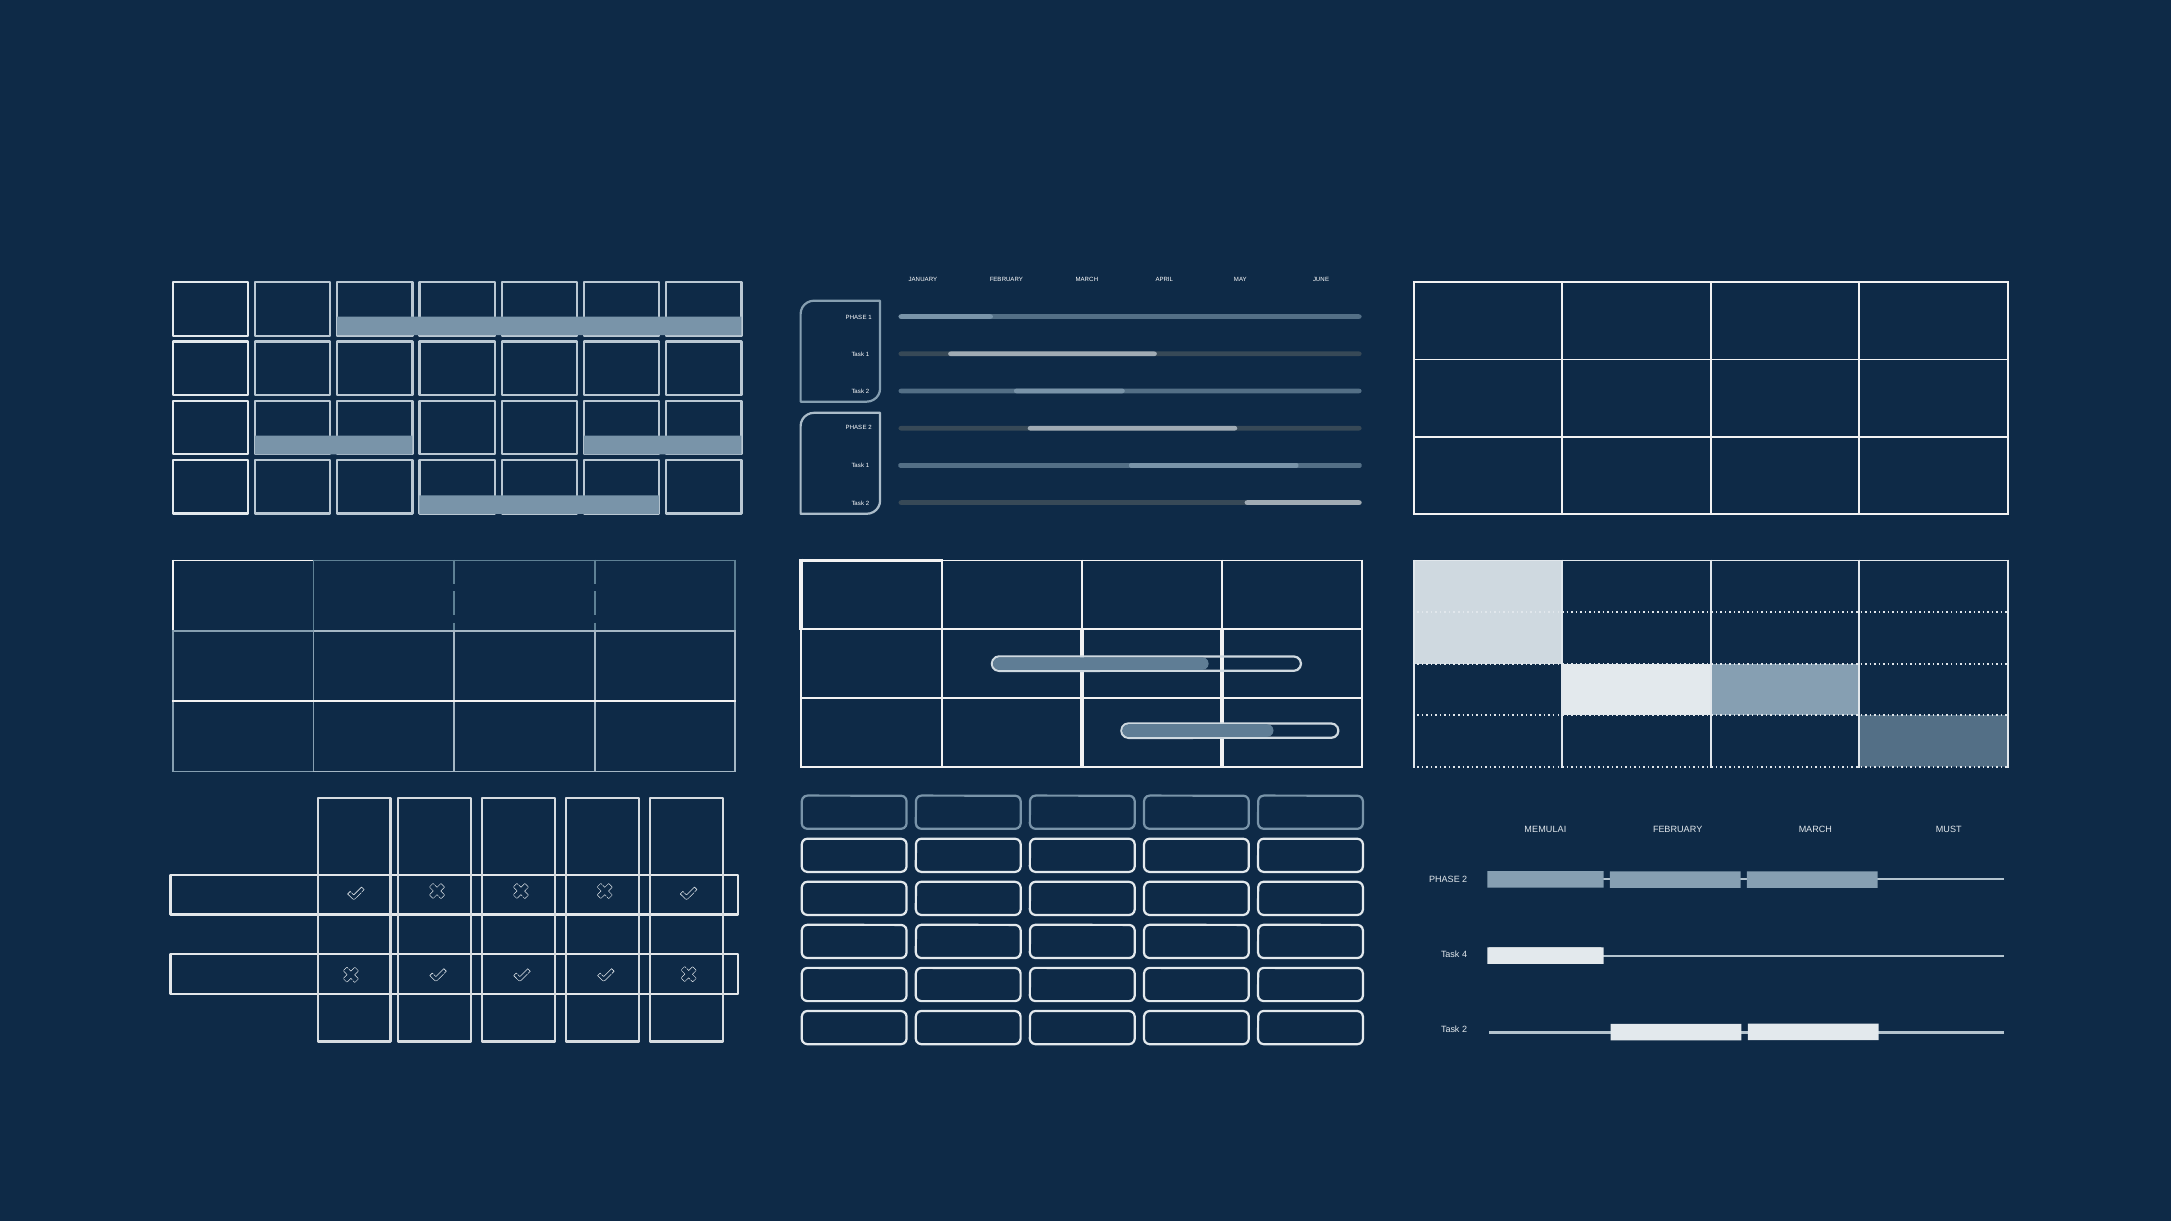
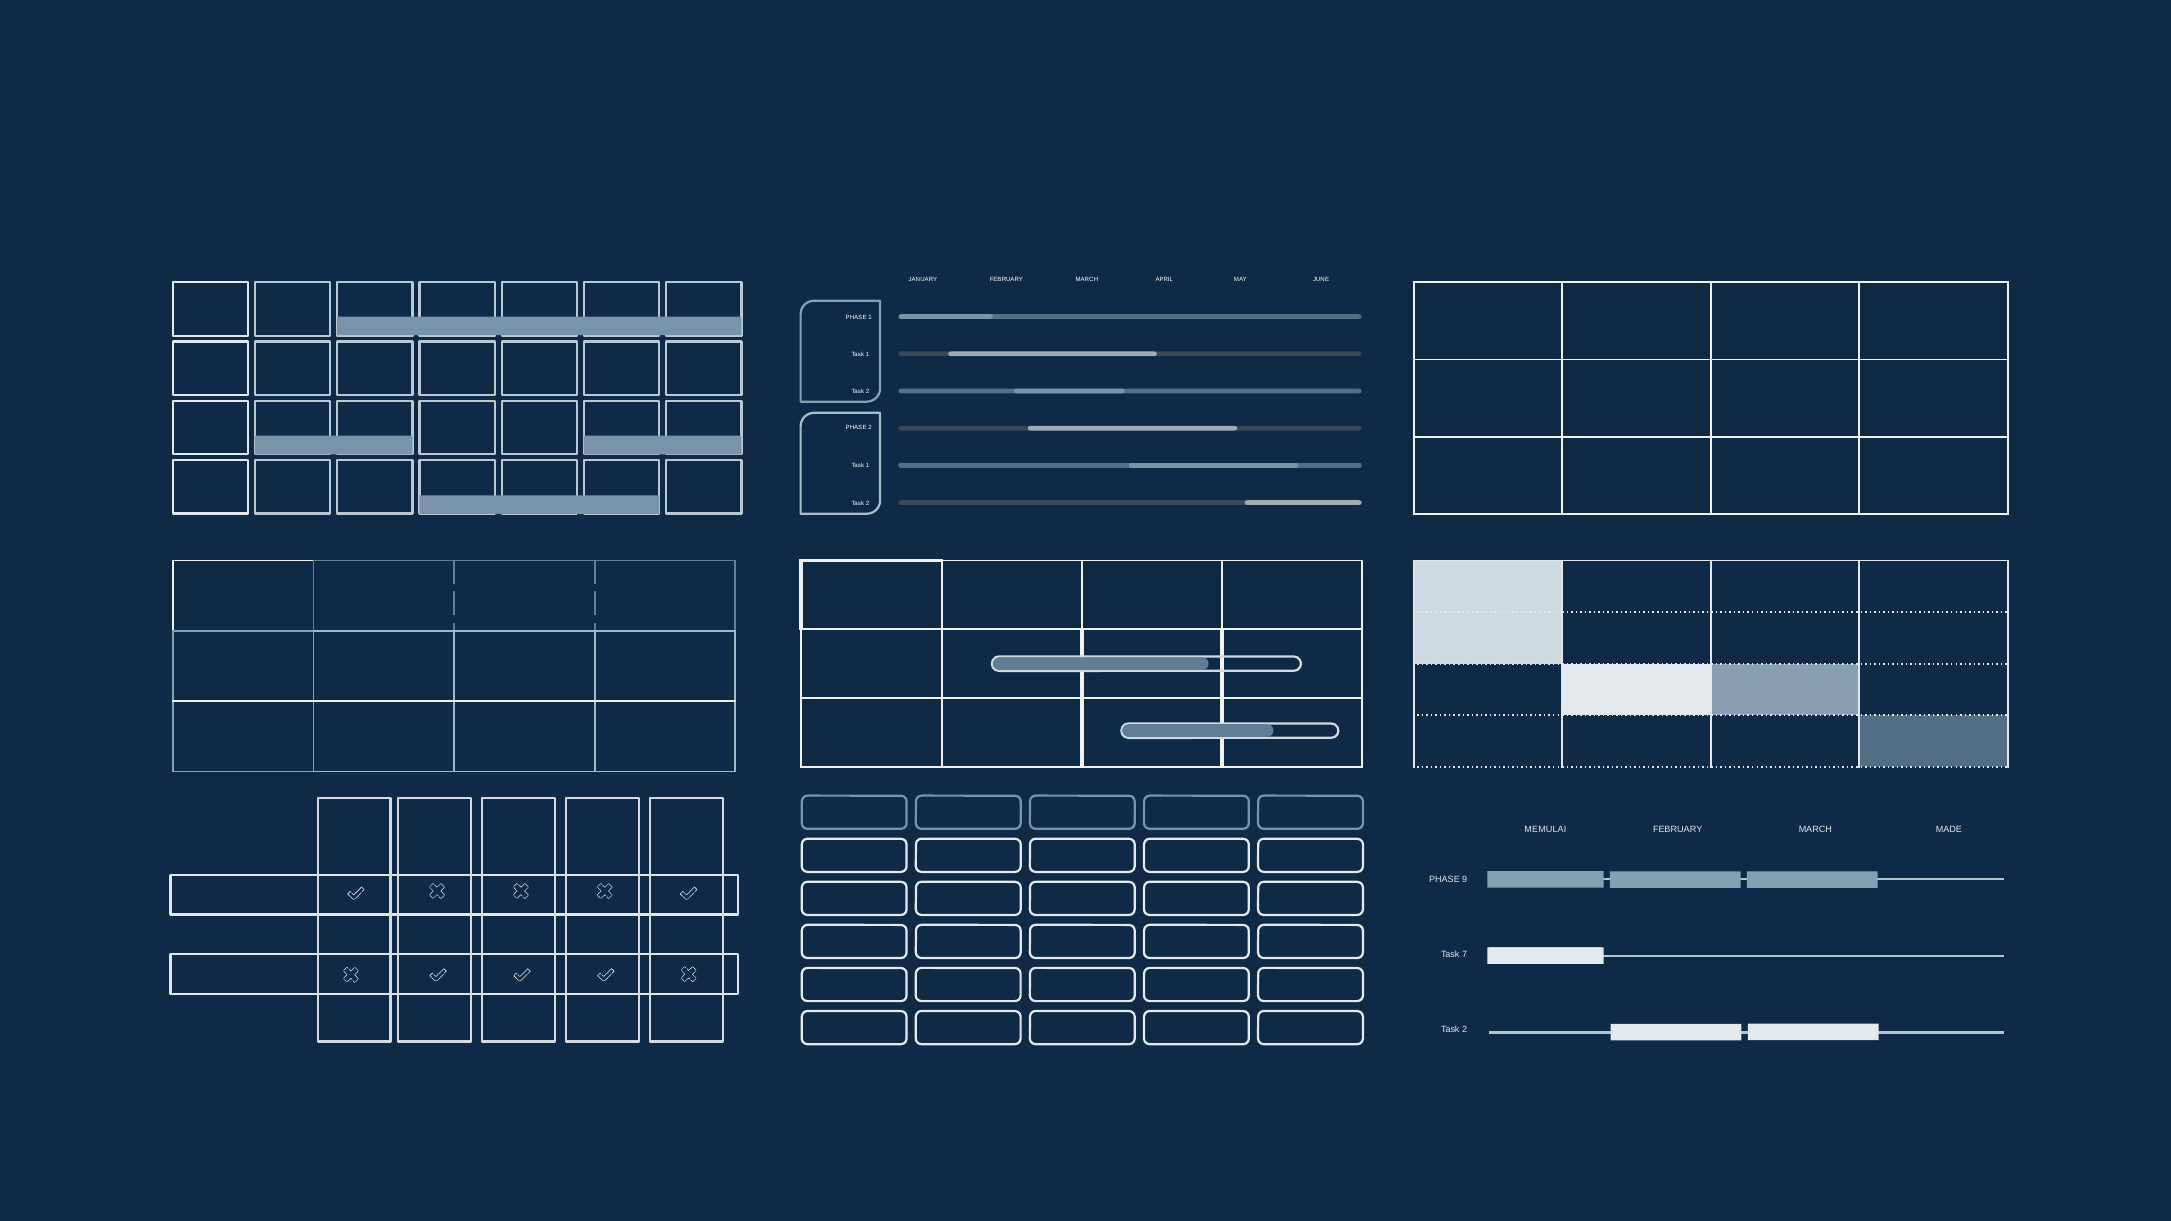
MUST: MUST -> MADE (1949, 830)
2: 2 -> 9 (1465, 880)
4: 4 -> 7 (1465, 955)
